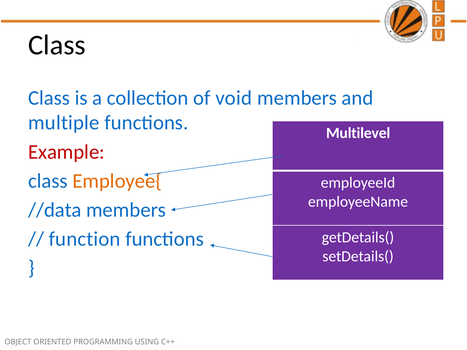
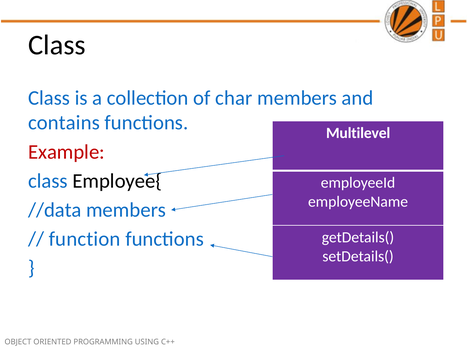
void: void -> char (234, 98)
multiple: multiple -> contains (64, 123)
Employee{ colour: orange -> black (117, 181)
